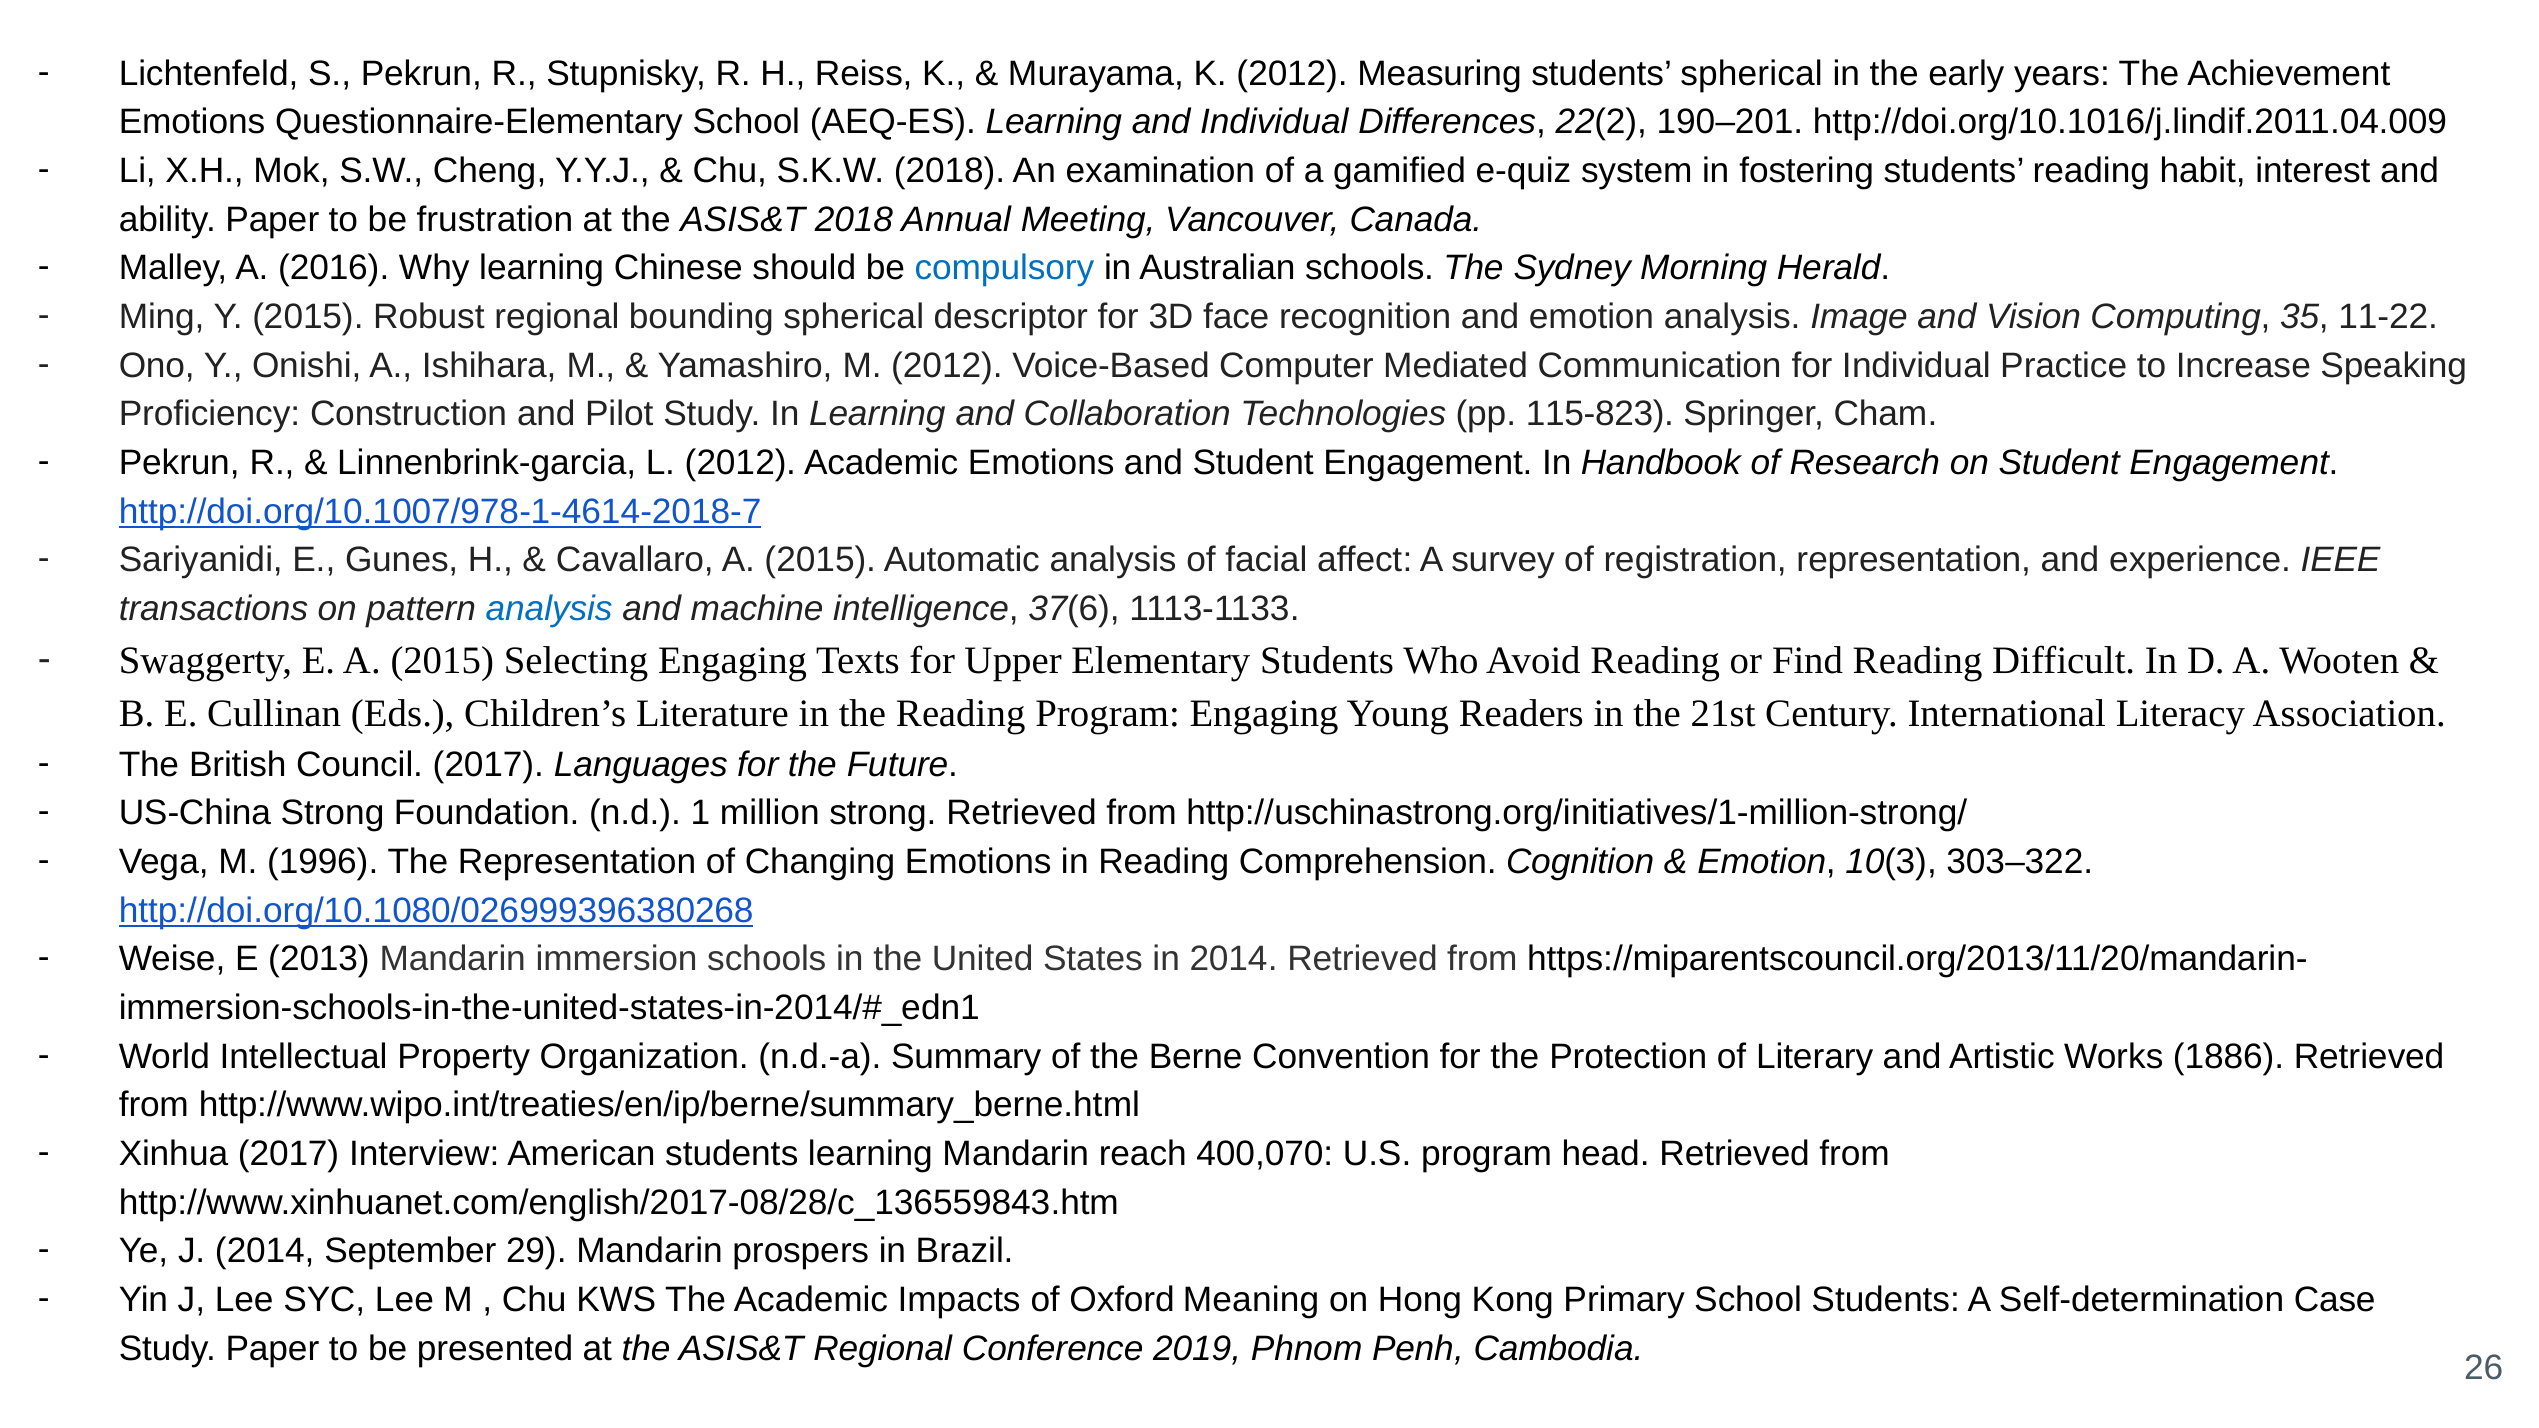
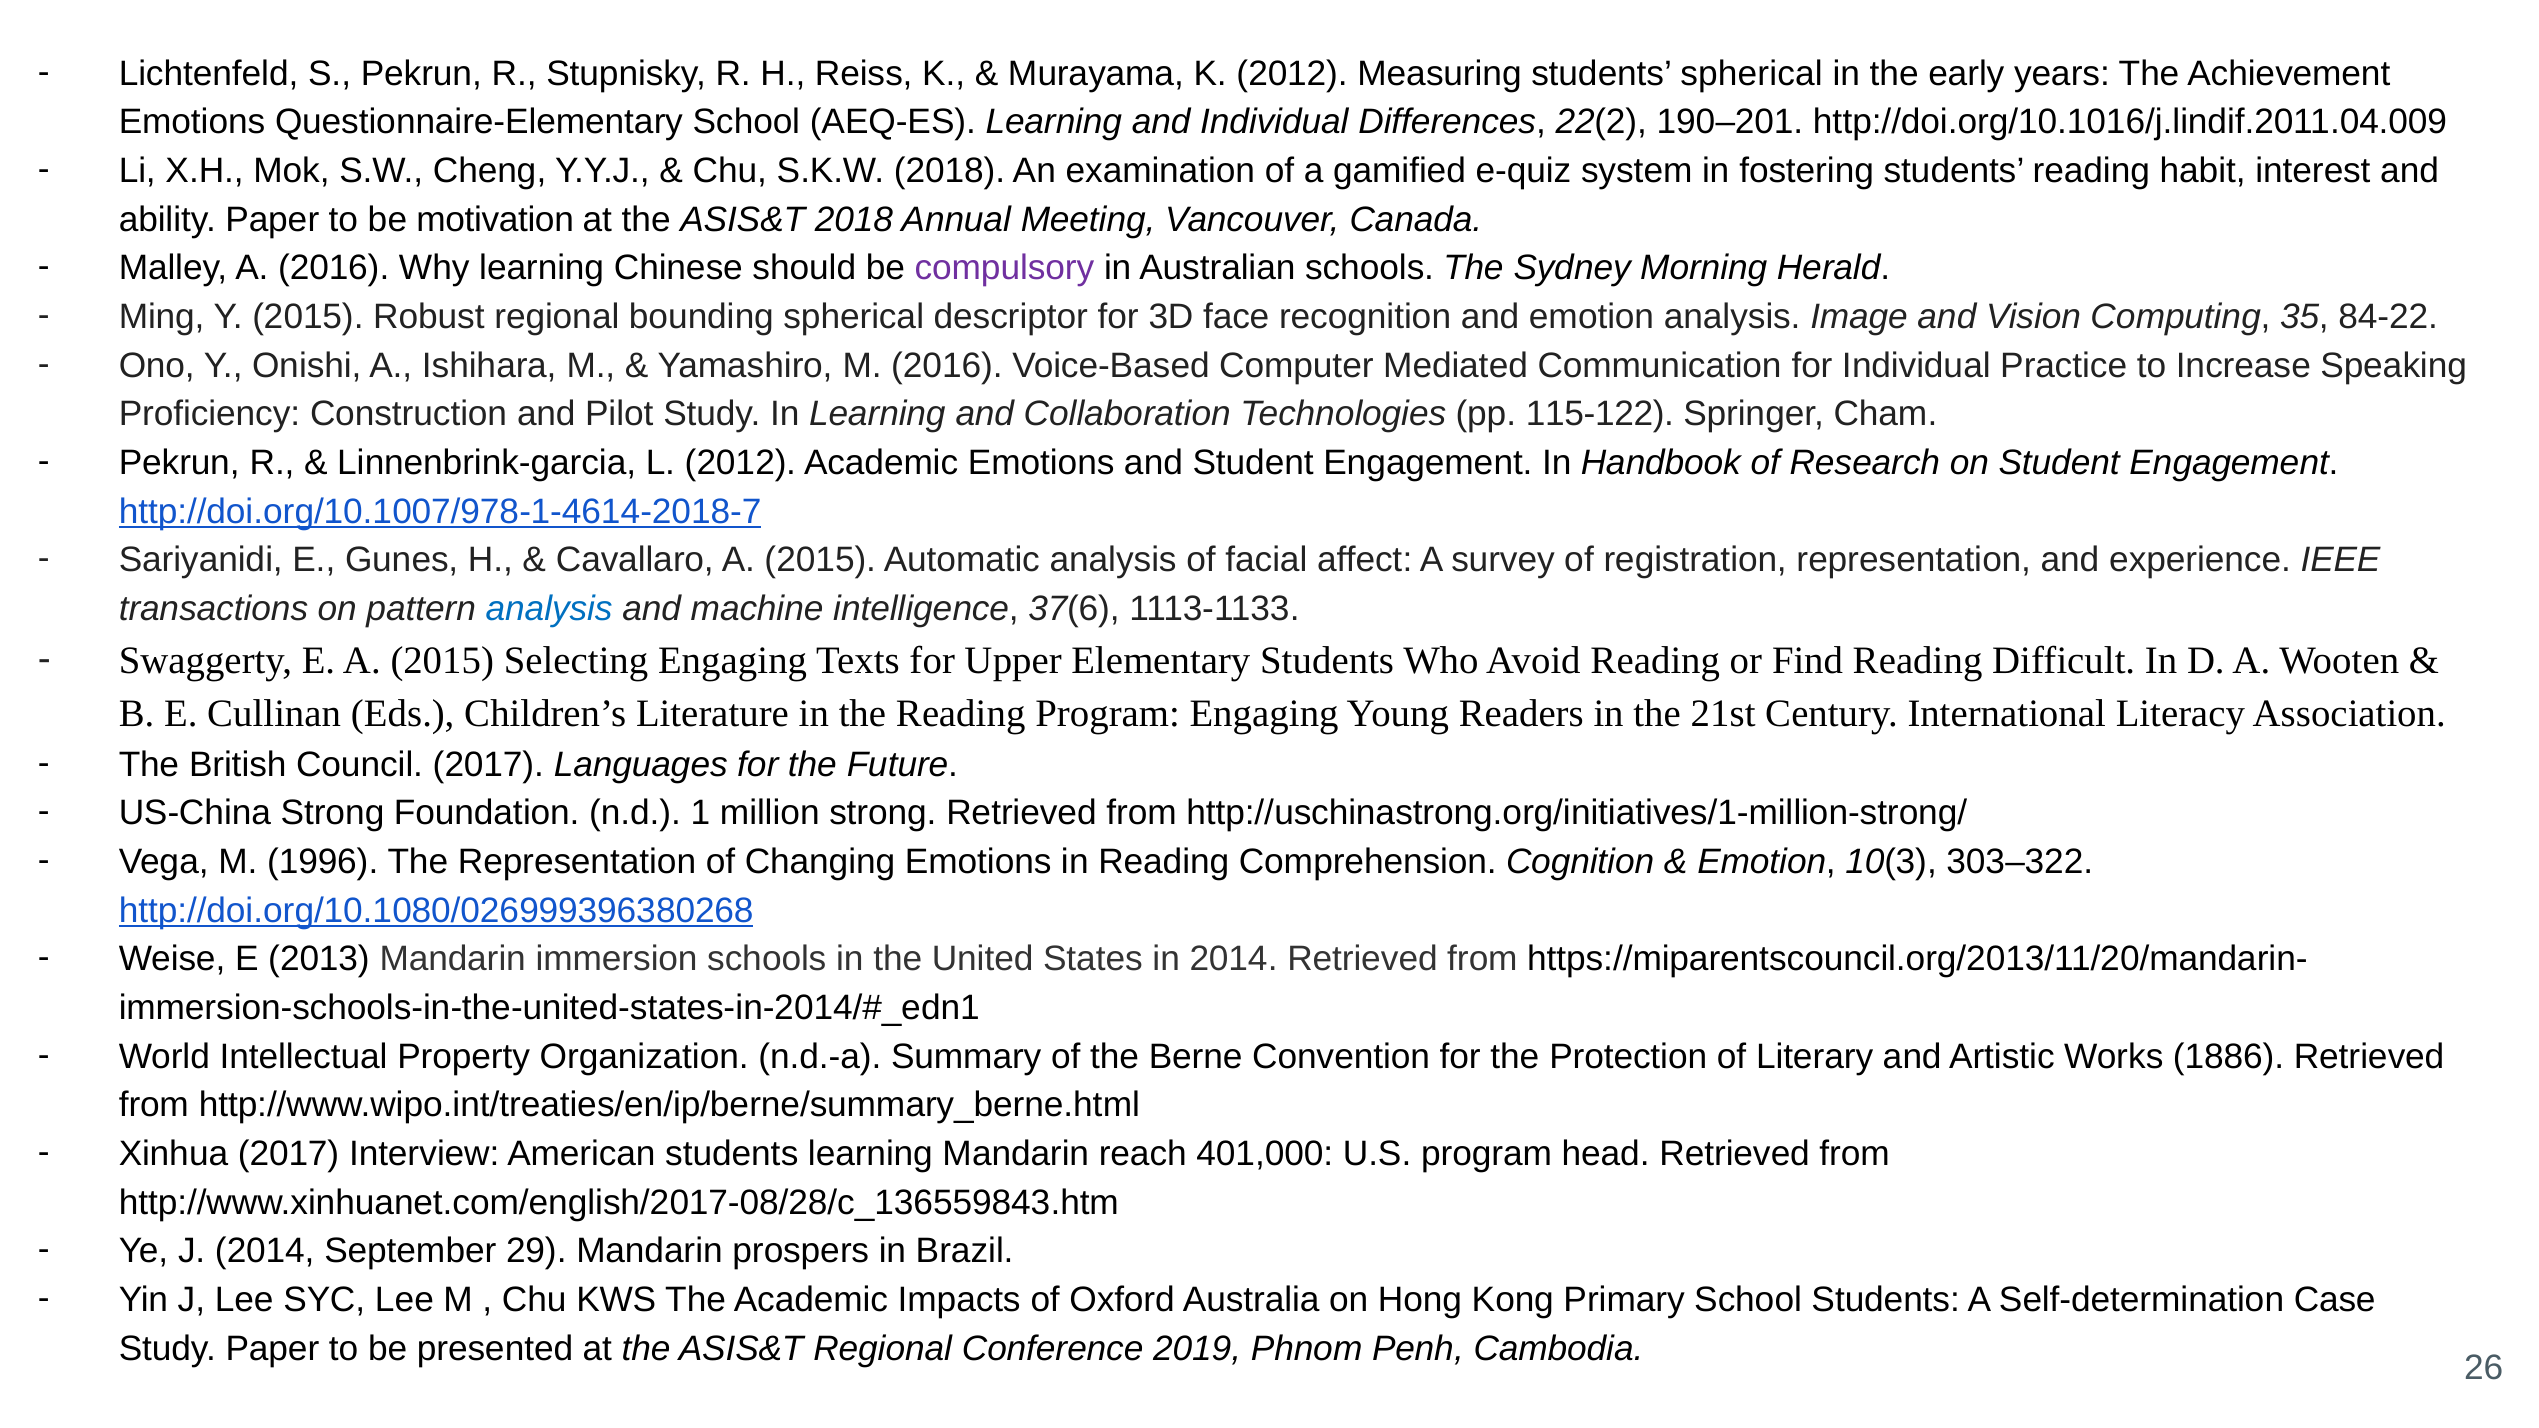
frustration: frustration -> motivation (495, 220)
compulsory colour: blue -> purple (1004, 268)
11-22: 11-22 -> 84-22 (2388, 317)
M 2012: 2012 -> 2016 (947, 366)
115-823: 115-823 -> 115-122 (1600, 414)
400,070: 400,070 -> 401,000 (1265, 1154)
Meaning: Meaning -> Australia (1251, 1300)
